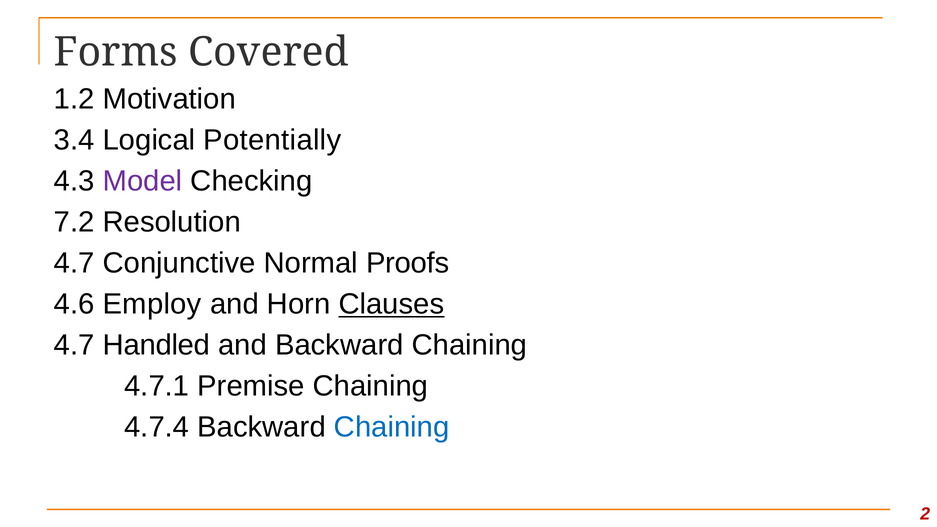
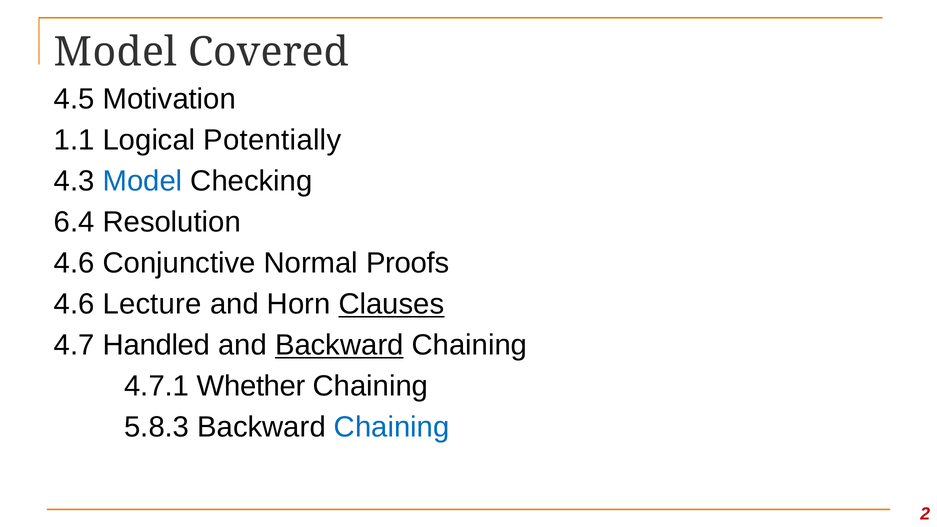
Forms: Forms -> Model (116, 52)
1.2: 1.2 -> 4.5 (74, 99)
3.4: 3.4 -> 1.1 (74, 140)
Model colour: purple -> blue (142, 181)
7.2: 7.2 -> 6.4 (74, 222)
4.7: 4.7 -> 4.6 (74, 263)
Employ: Employ -> Lecture (152, 304)
Backward underline: none -> present (339, 345)
Premise: Premise -> Whether (251, 386)
4.7.4: 4.7.4 -> 5.8.3 (157, 427)
